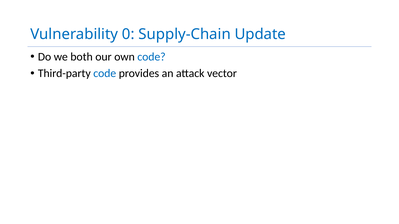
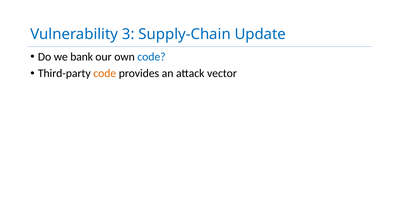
0: 0 -> 3 (128, 34)
both: both -> bank (82, 57)
code colour: blue -> orange (105, 74)
